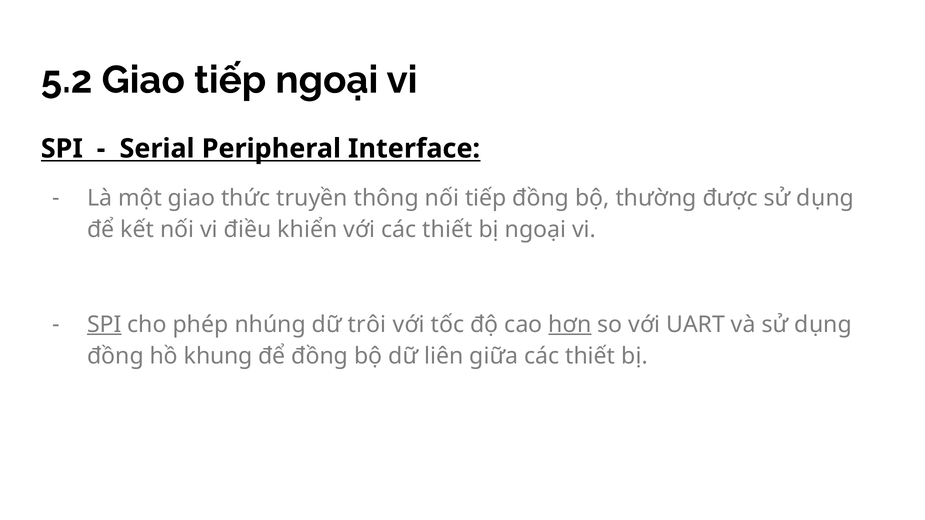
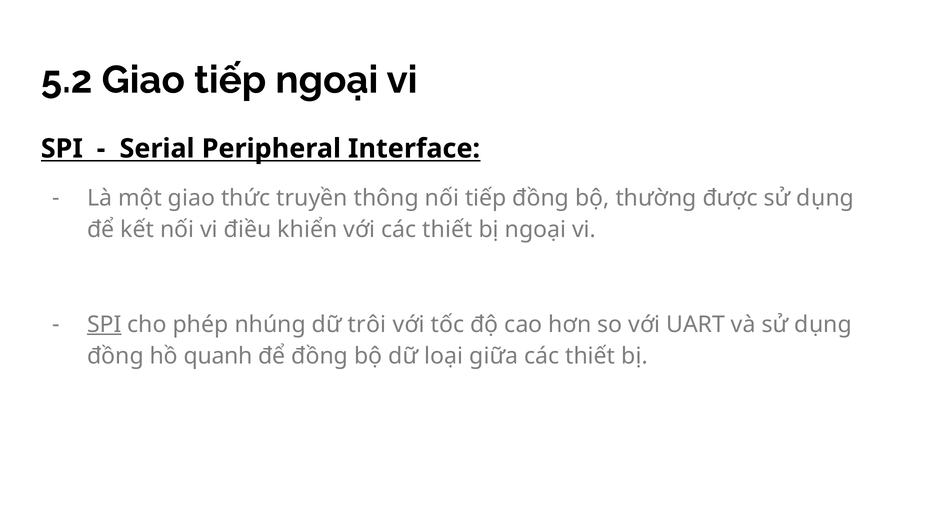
hơn underline: present -> none (570, 325)
khung: khung -> quanh (218, 357)
liên: liên -> loại (444, 357)
